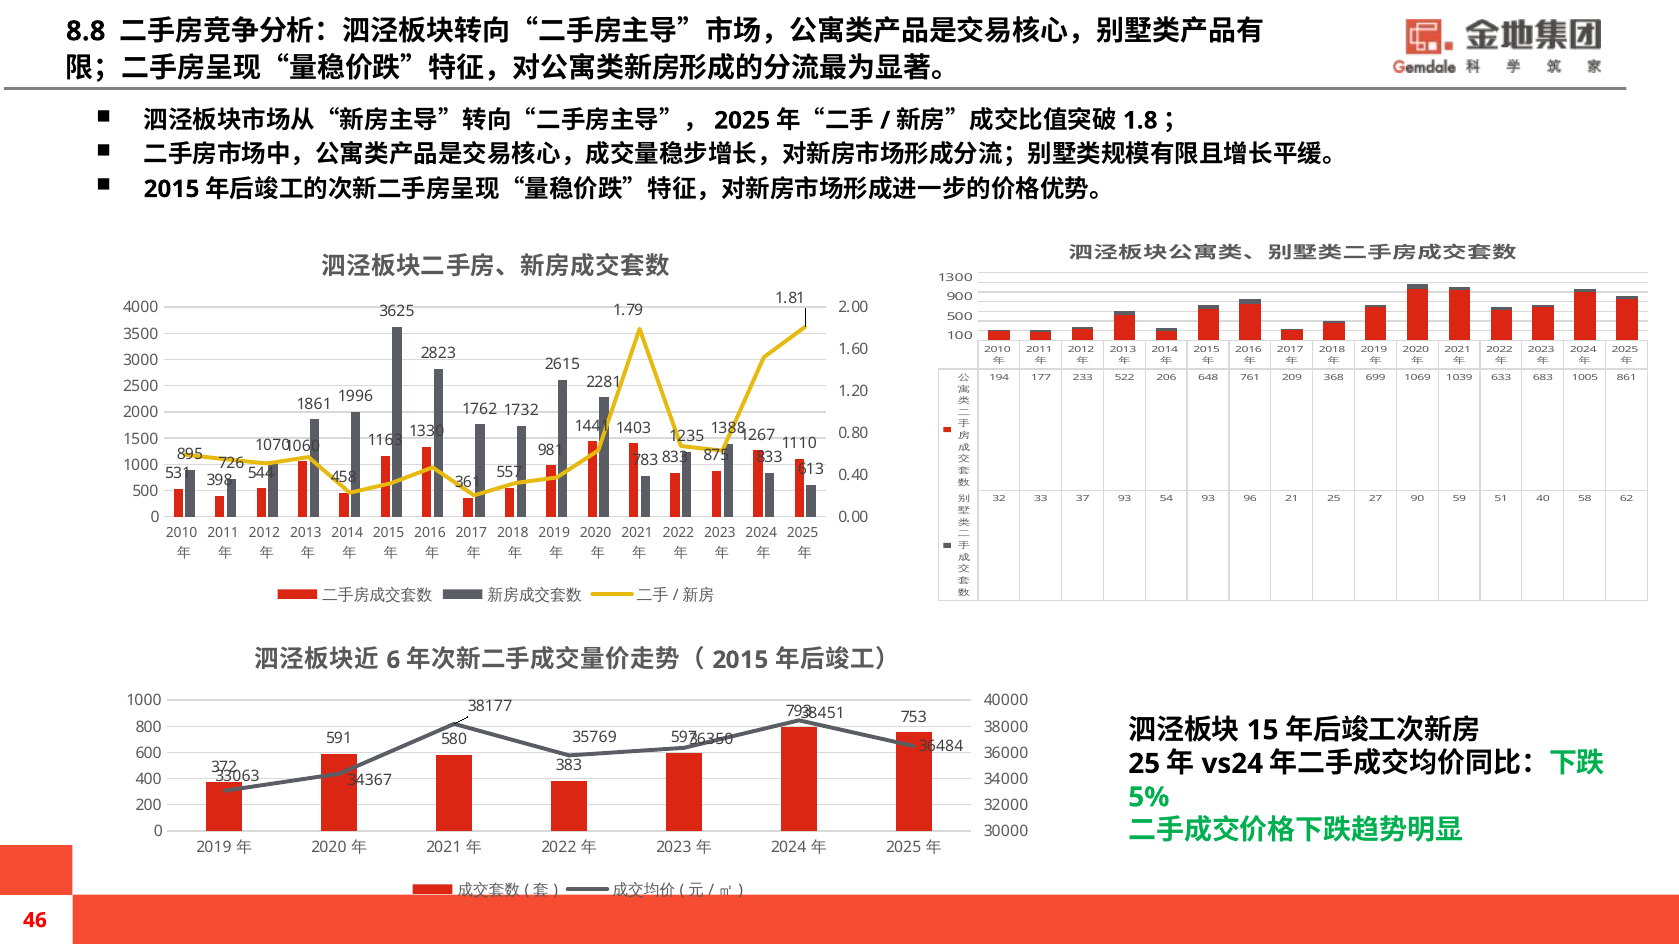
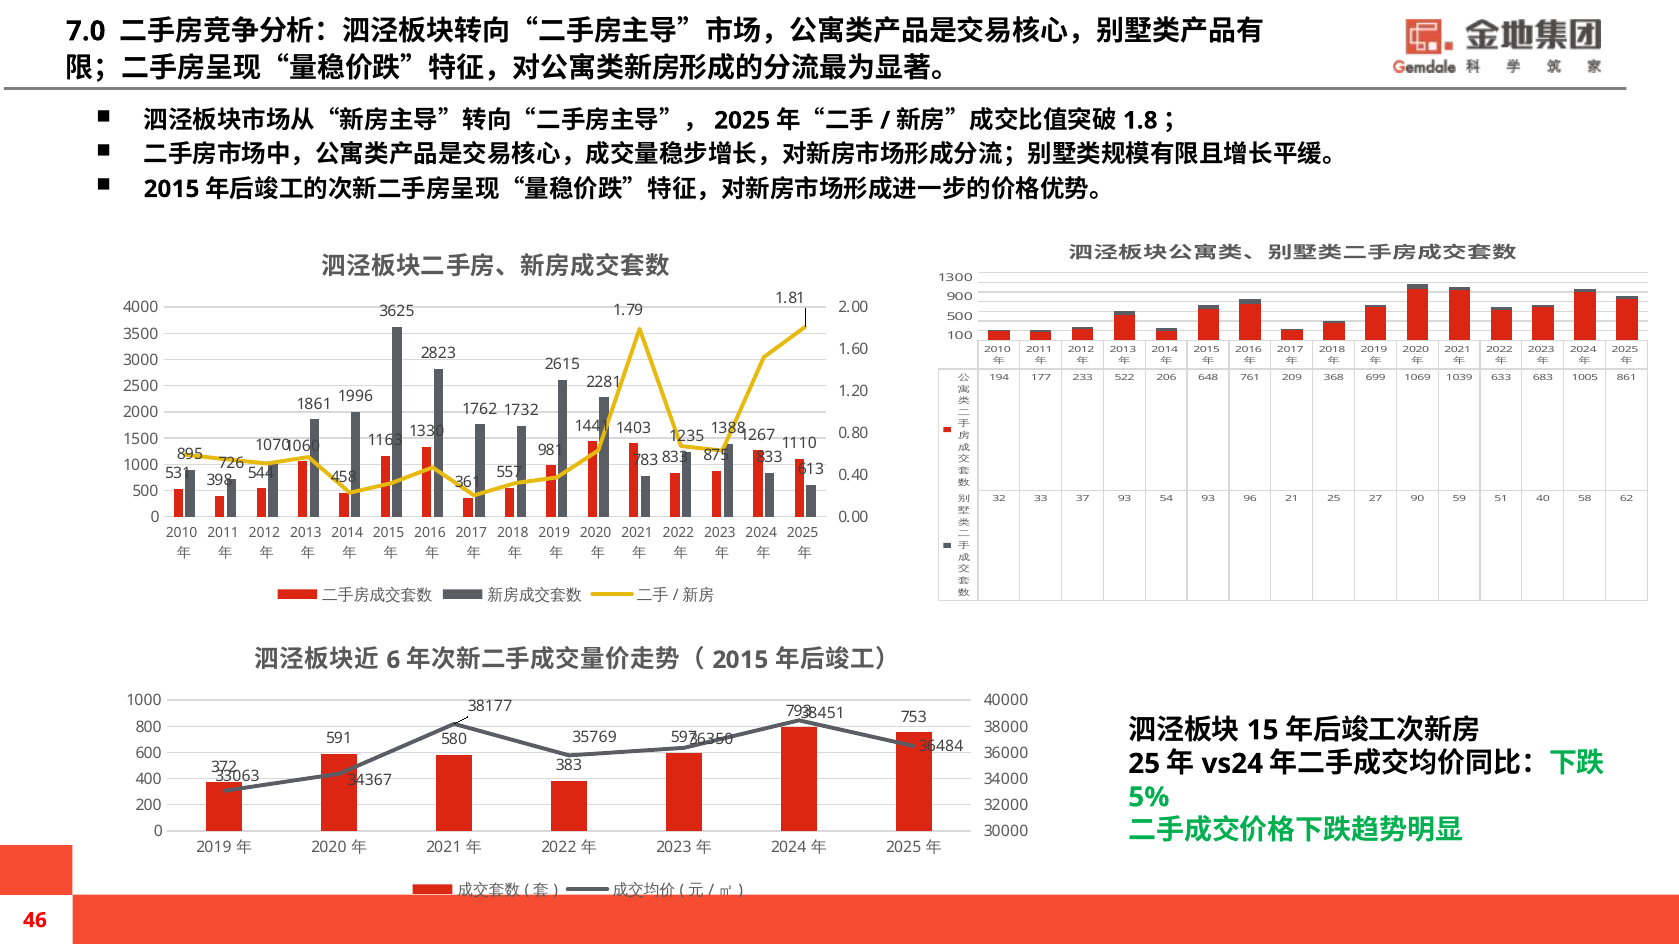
8.8: 8.8 -> 7.0 (86, 31)
